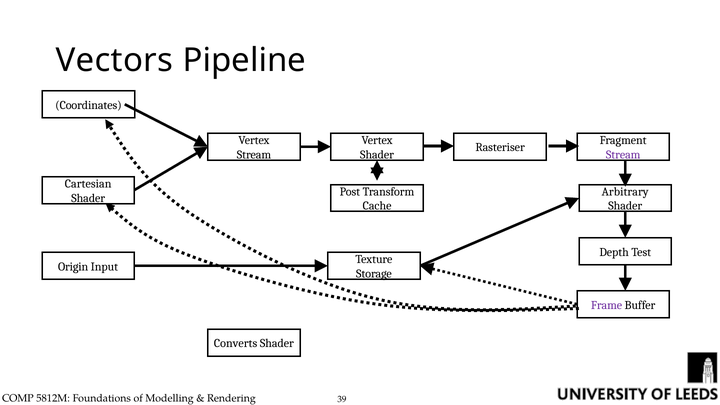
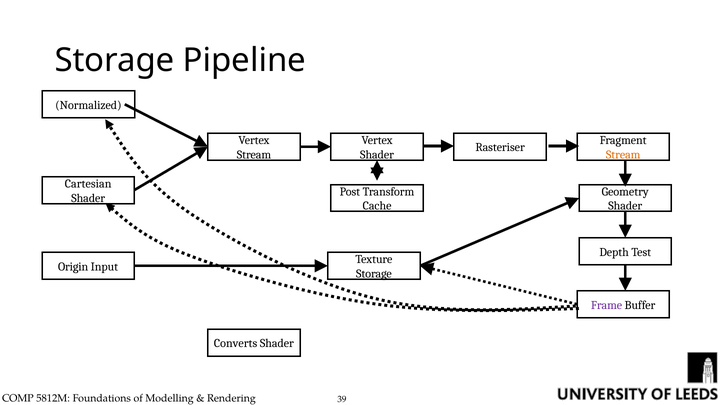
Vectors: Vectors -> Storage (115, 60)
Coordinates: Coordinates -> Normalized (88, 105)
Stream colour: purple -> orange (623, 155)
Arbitrary: Arbitrary -> Geometry (625, 192)
